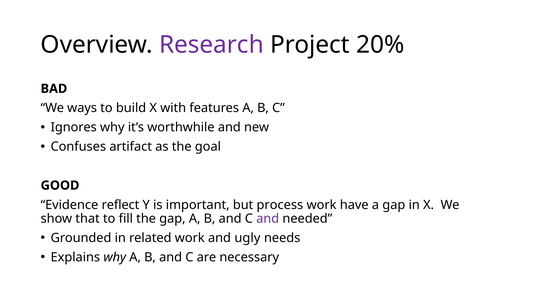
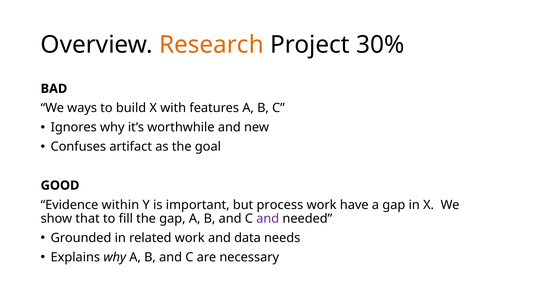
Research colour: purple -> orange (211, 45)
20%: 20% -> 30% (380, 45)
reflect: reflect -> within (120, 205)
ugly: ugly -> data (247, 238)
